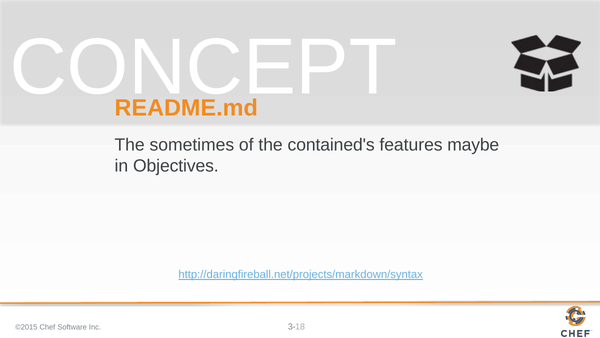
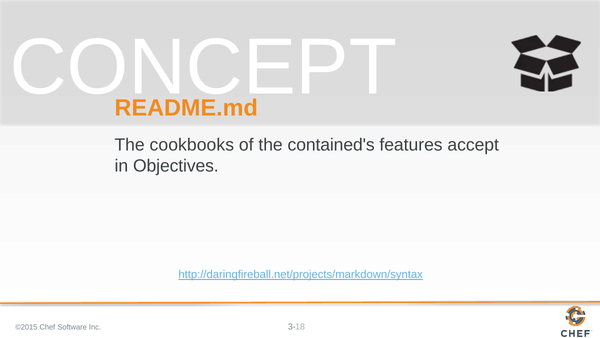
sometimes: sometimes -> cookbooks (192, 145)
maybe: maybe -> accept (473, 145)
